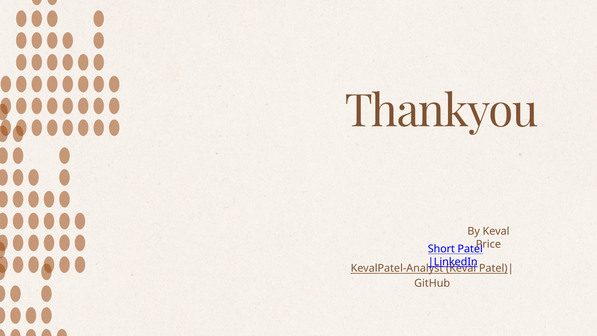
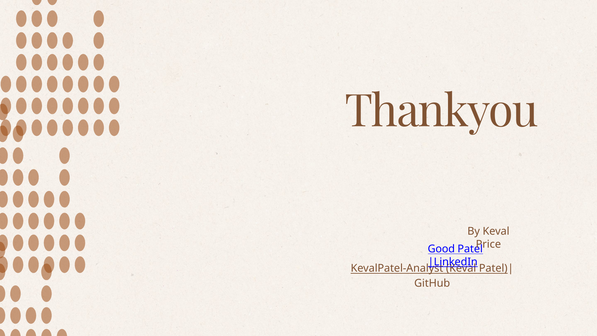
Short: Short -> Good (441, 249)
